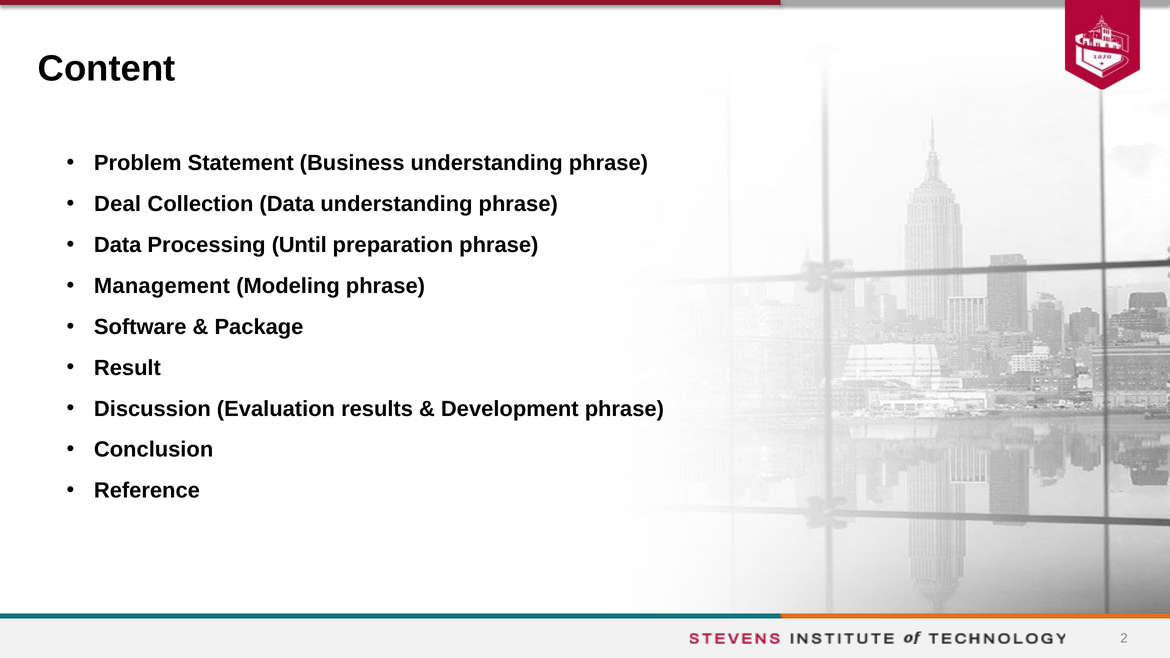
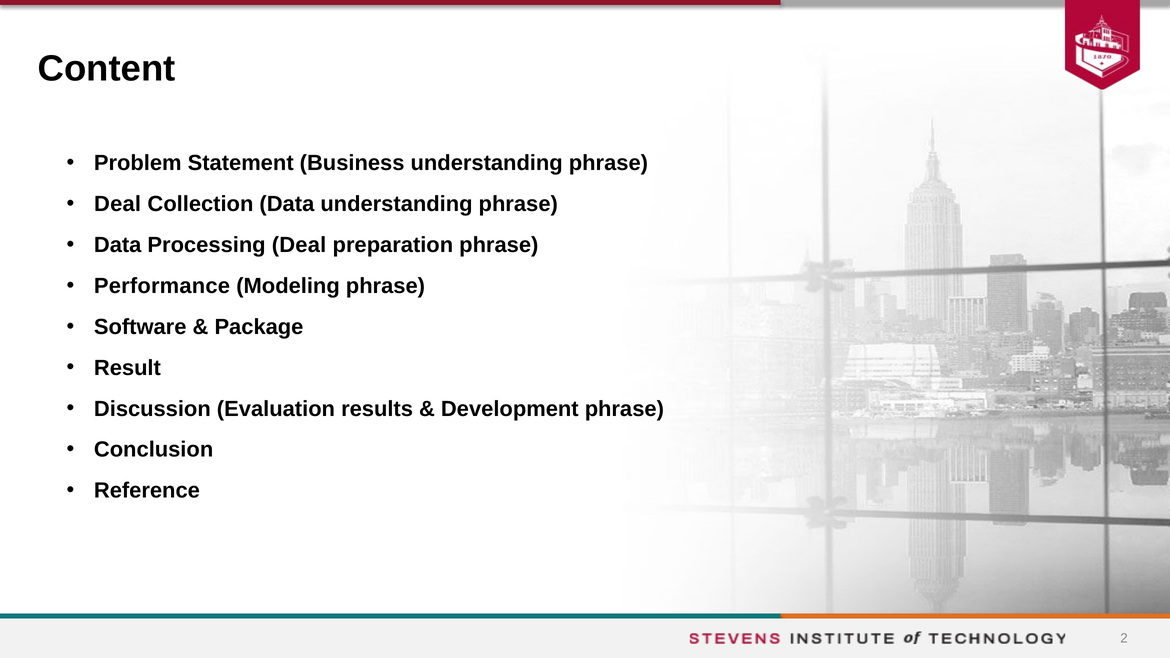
Processing Until: Until -> Deal (299, 245)
Management: Management -> Performance (162, 286)
